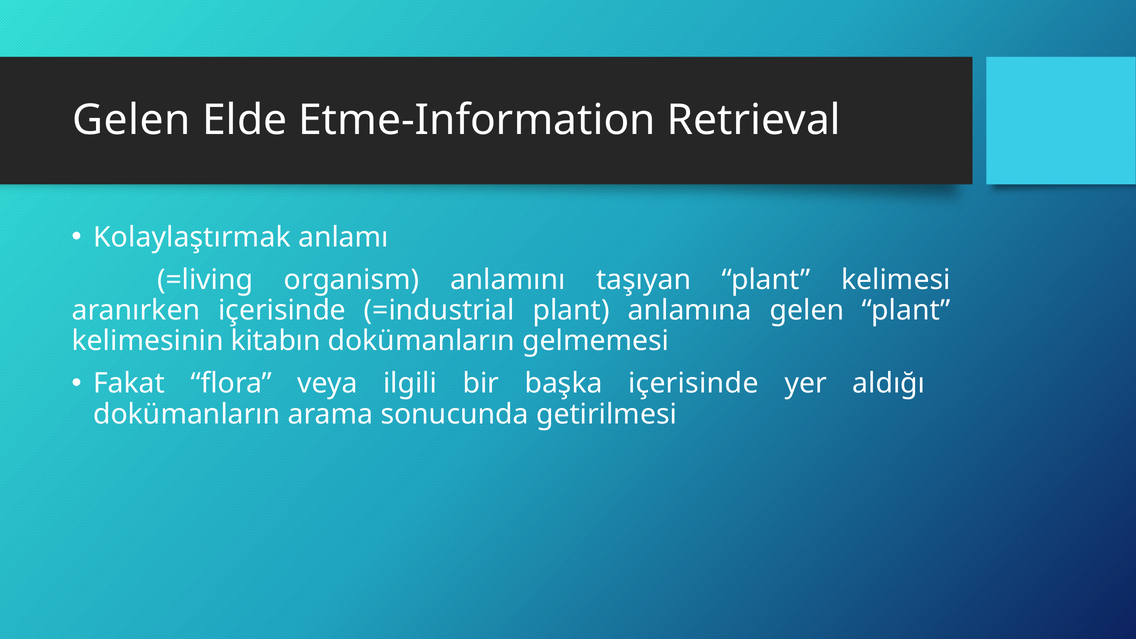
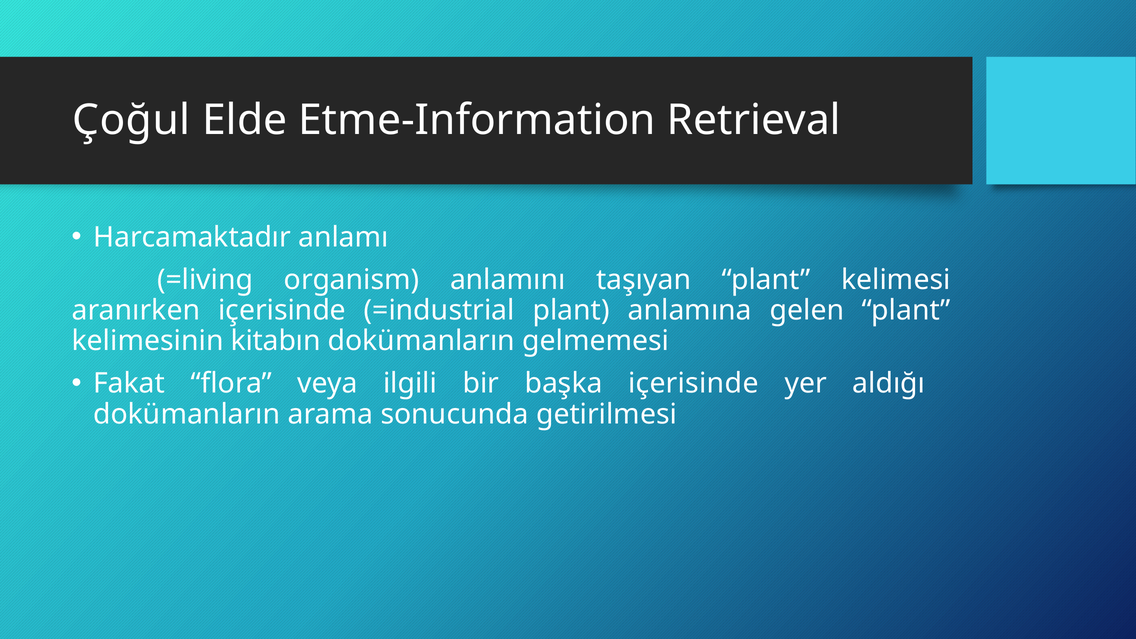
Gelen: Gelen -> Çoğul (131, 120)
Kolaylaştırmak: Kolaylaştırmak -> Harcamaktadır (192, 237)
